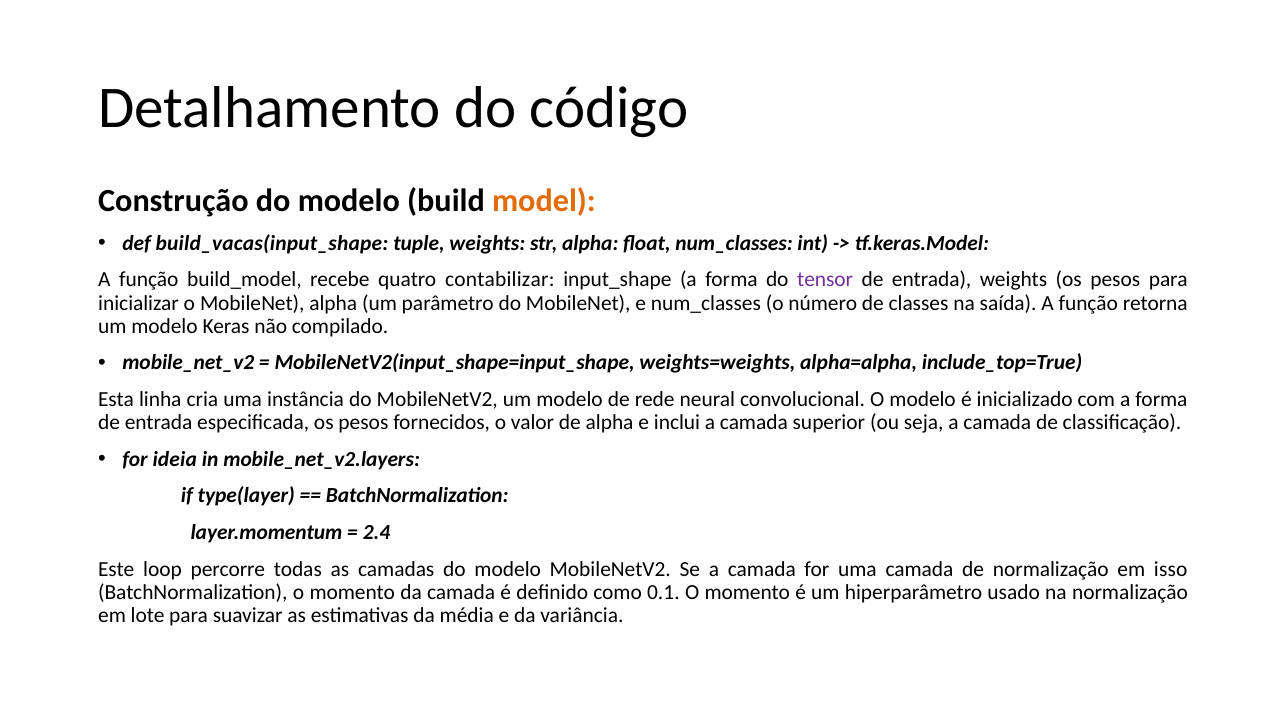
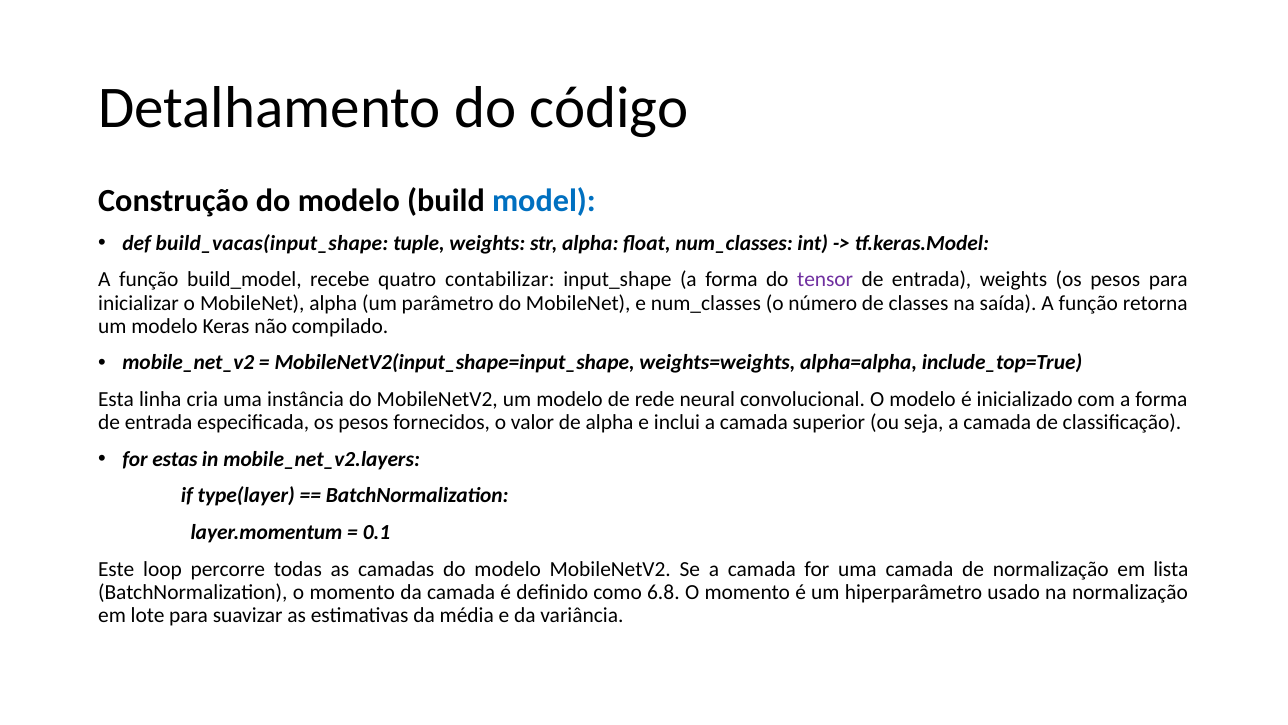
model colour: orange -> blue (544, 201)
ideia: ideia -> estas (175, 459)
2.4: 2.4 -> 0.1 (377, 532)
isso: isso -> lista (1171, 569)
0.1: 0.1 -> 6.8 (663, 592)
